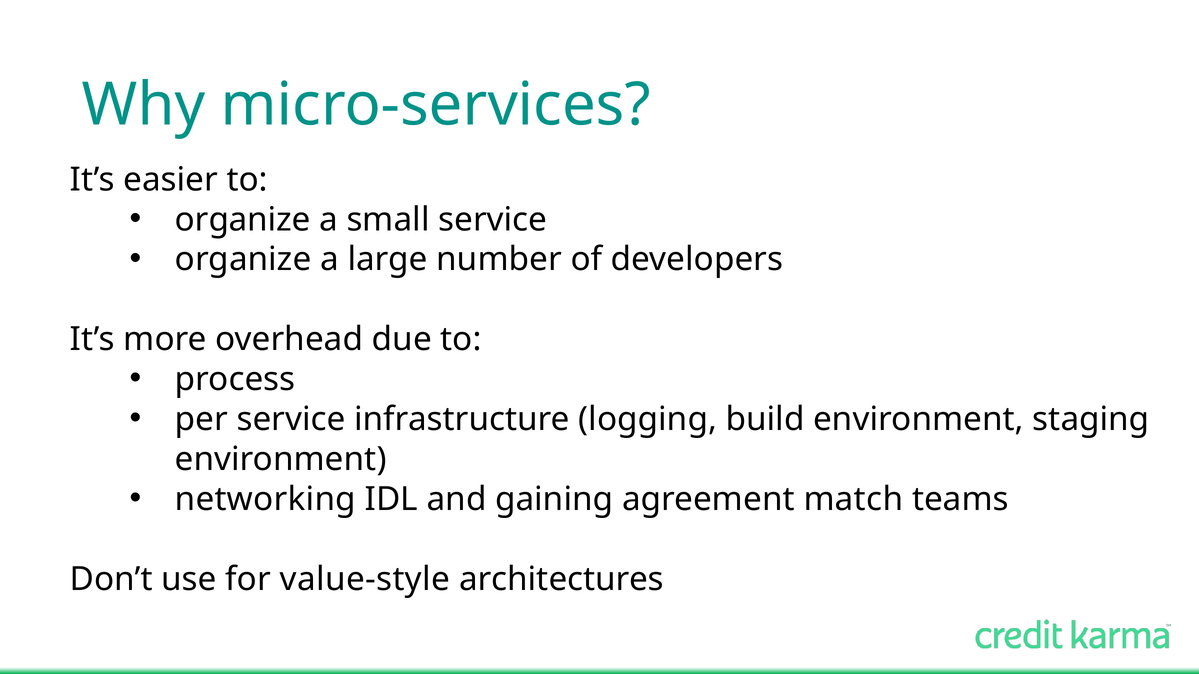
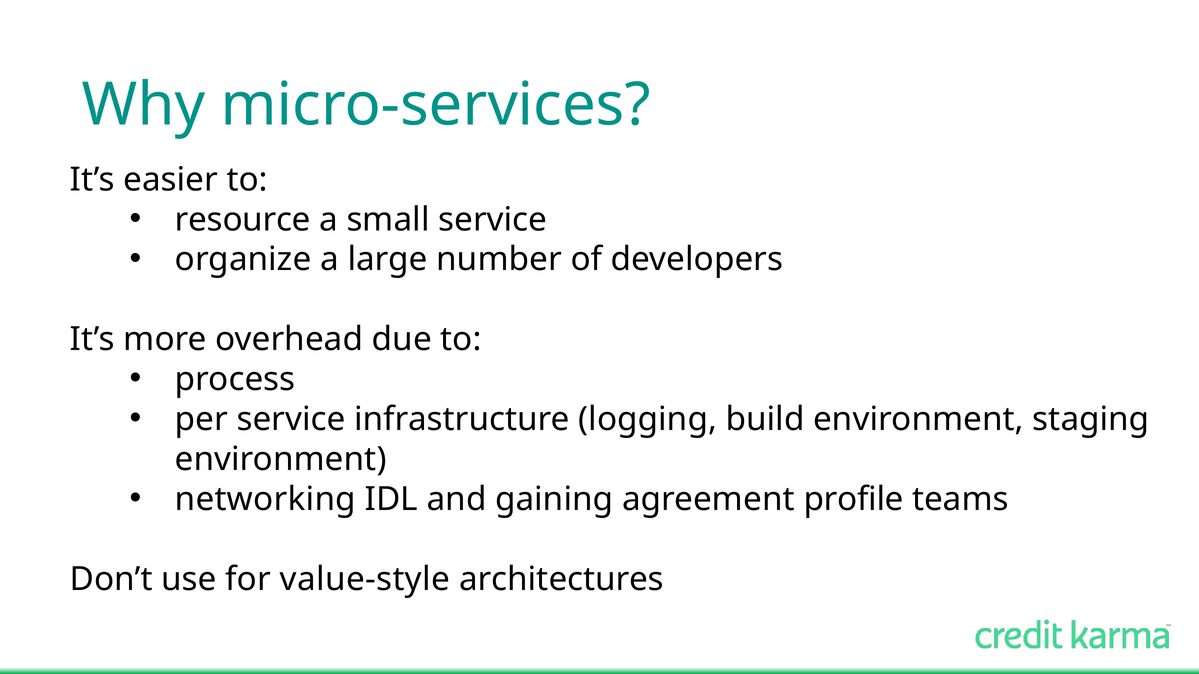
organize: organize -> resource (243, 220)
match: match -> profile (854, 500)
